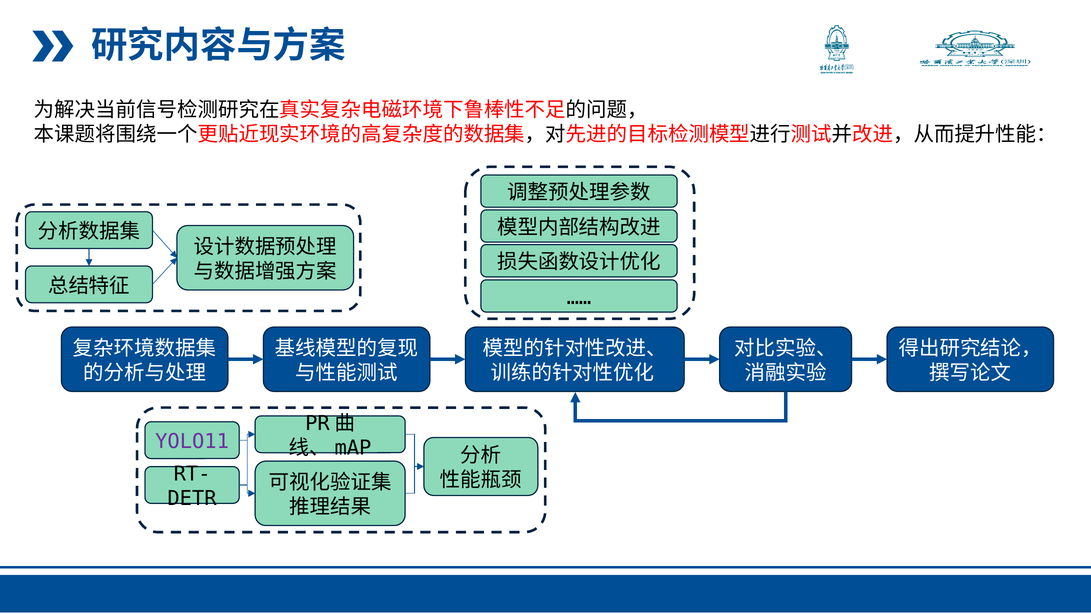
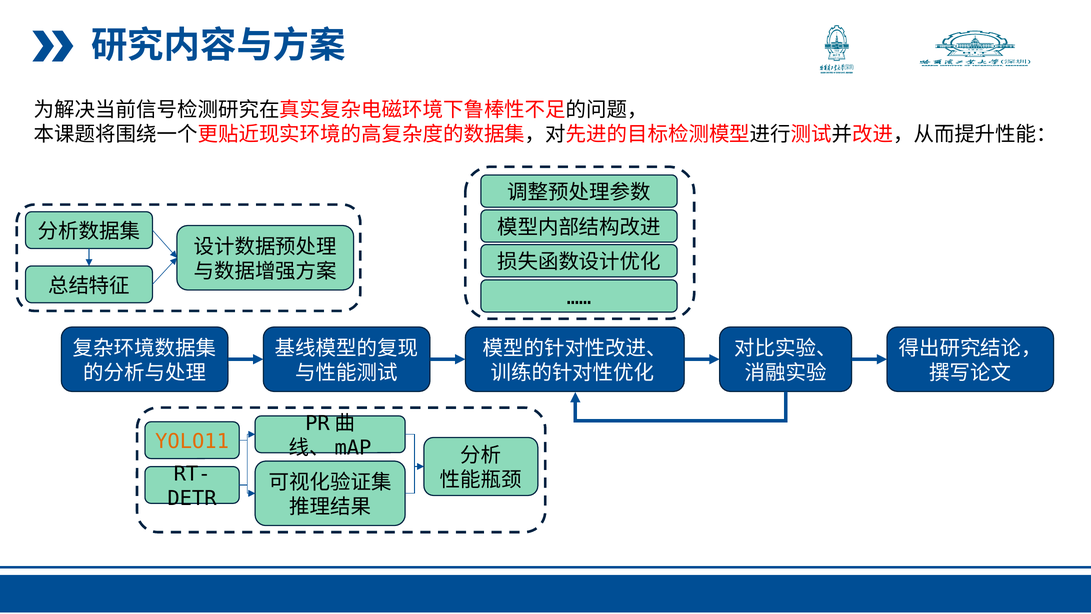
YOLO11 colour: purple -> orange (192, 441)
